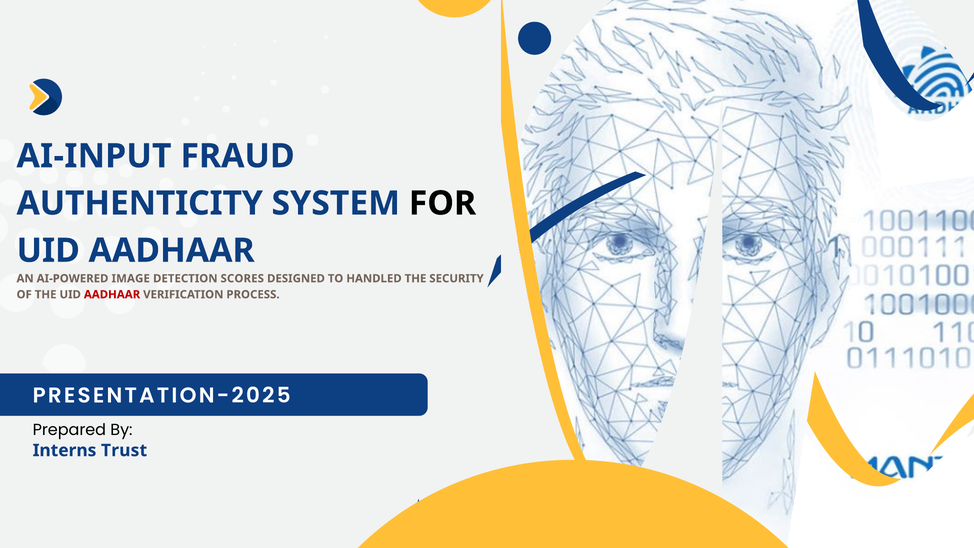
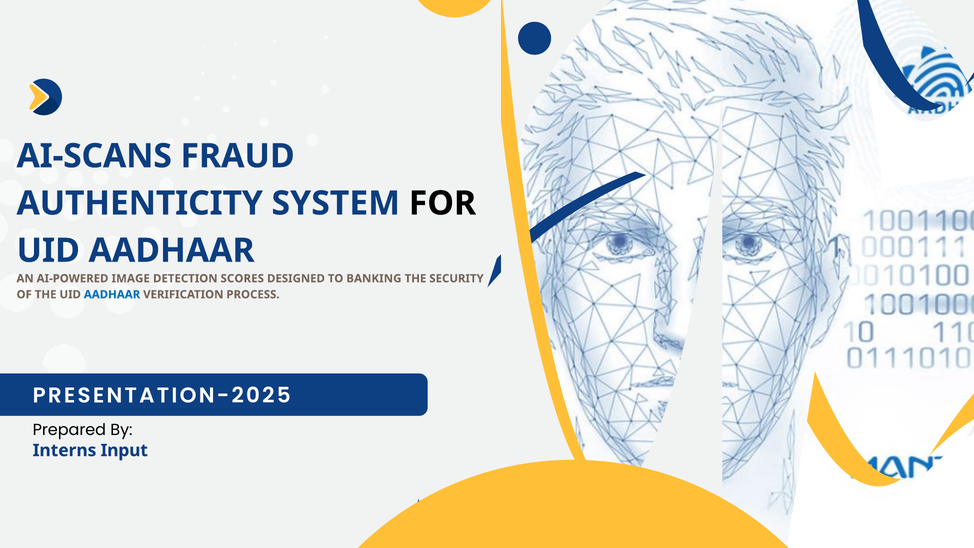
AI-INPUT: AI-INPUT -> AI-SCANS (94, 156)
HANDLED: HANDLED -> BANKING (374, 278)
AADHAAR colour: red -> blue (112, 294)
Trust: Trust -> Input (124, 450)
